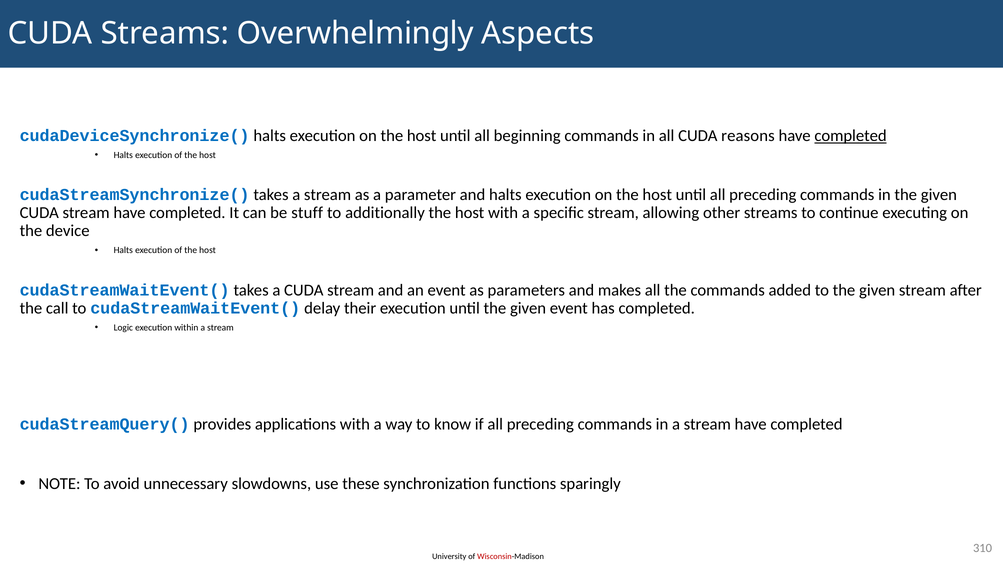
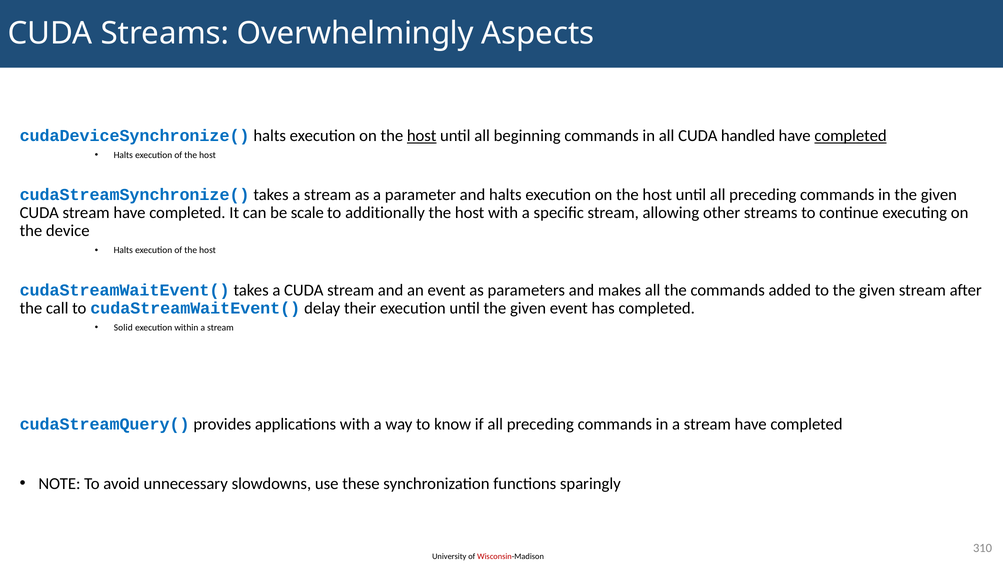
host underline: none -> present (422, 136)
reasons: reasons -> handled (748, 136)
stuff: stuff -> scale (307, 213)
Logic: Logic -> Solid (123, 328)
